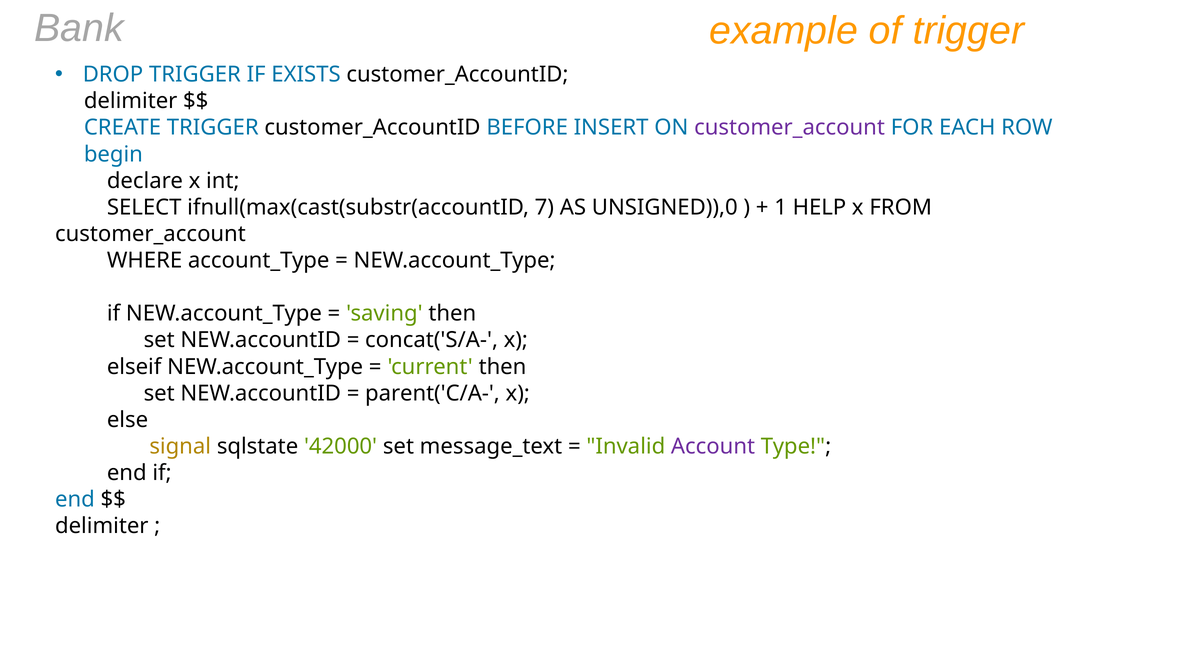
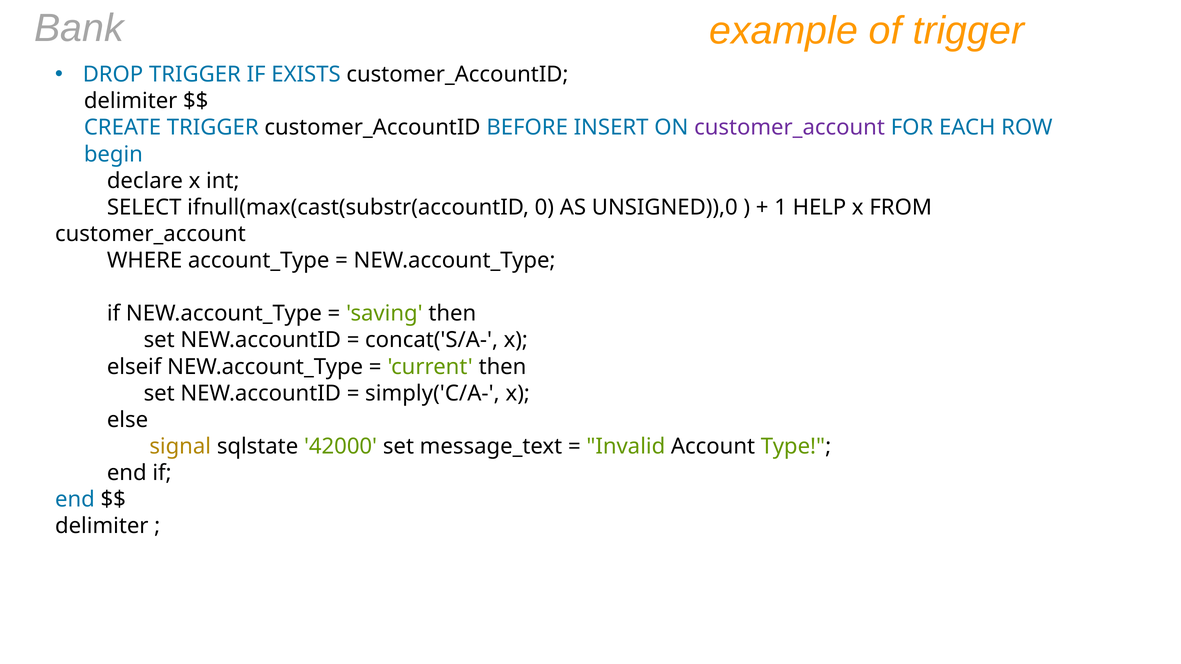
7: 7 -> 0 (544, 207)
parent('C/A-: parent('C/A- -> simply('C/A- (432, 393)
Account colour: purple -> black (713, 447)
